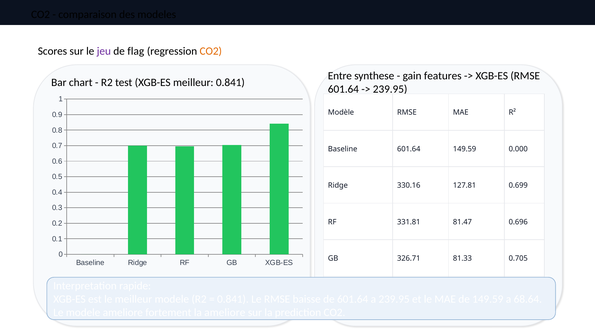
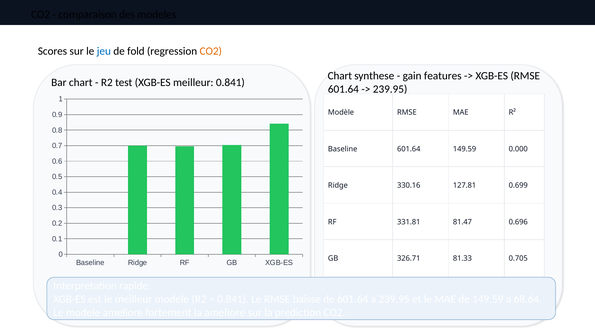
jeu colour: purple -> blue (104, 51)
flag: flag -> fold (136, 51)
Entre: Entre -> Chart (340, 76)
